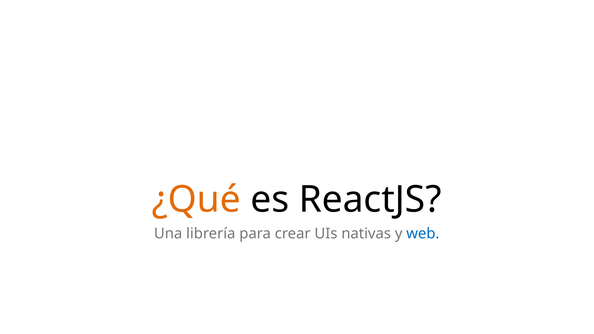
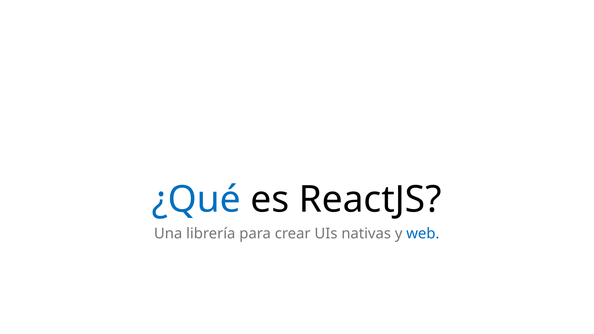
¿Qué colour: orange -> blue (196, 200)
